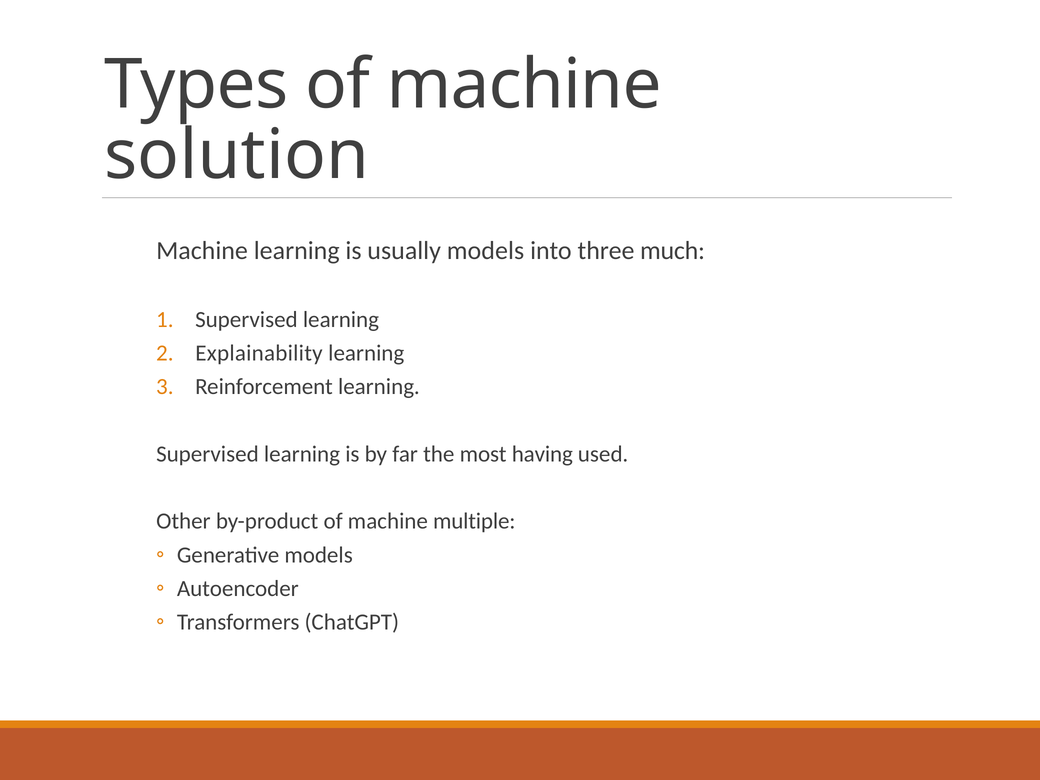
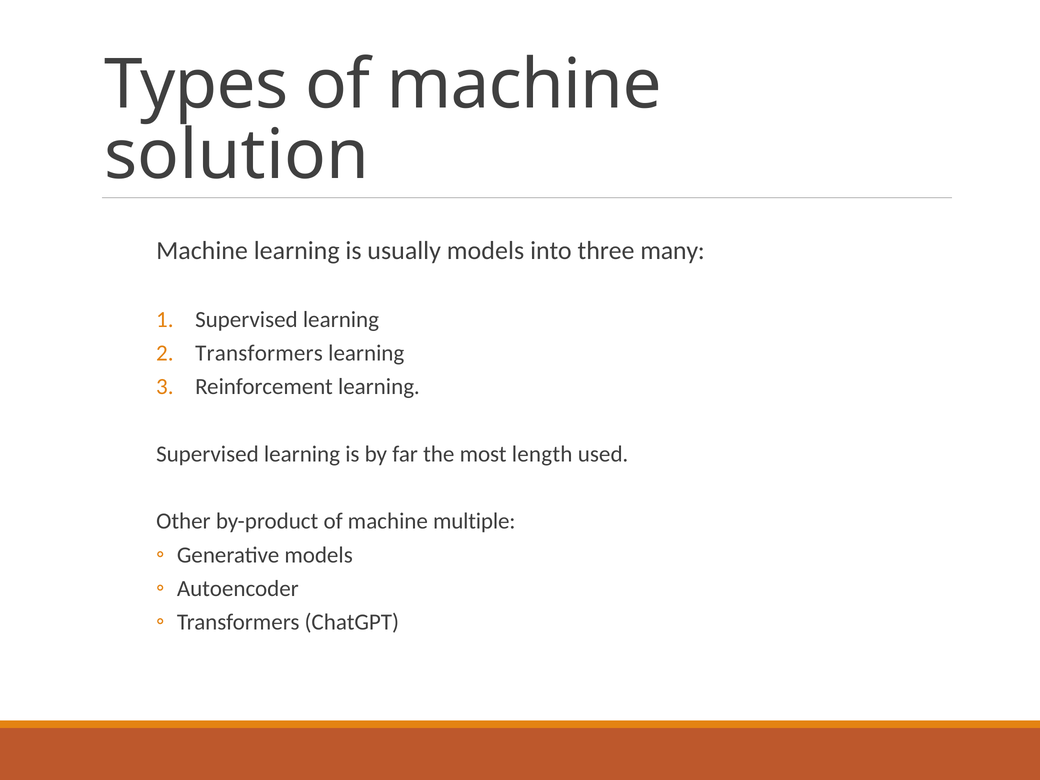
much: much -> many (673, 251)
Explainability: Explainability -> Transformers (259, 353)
having: having -> length (542, 454)
